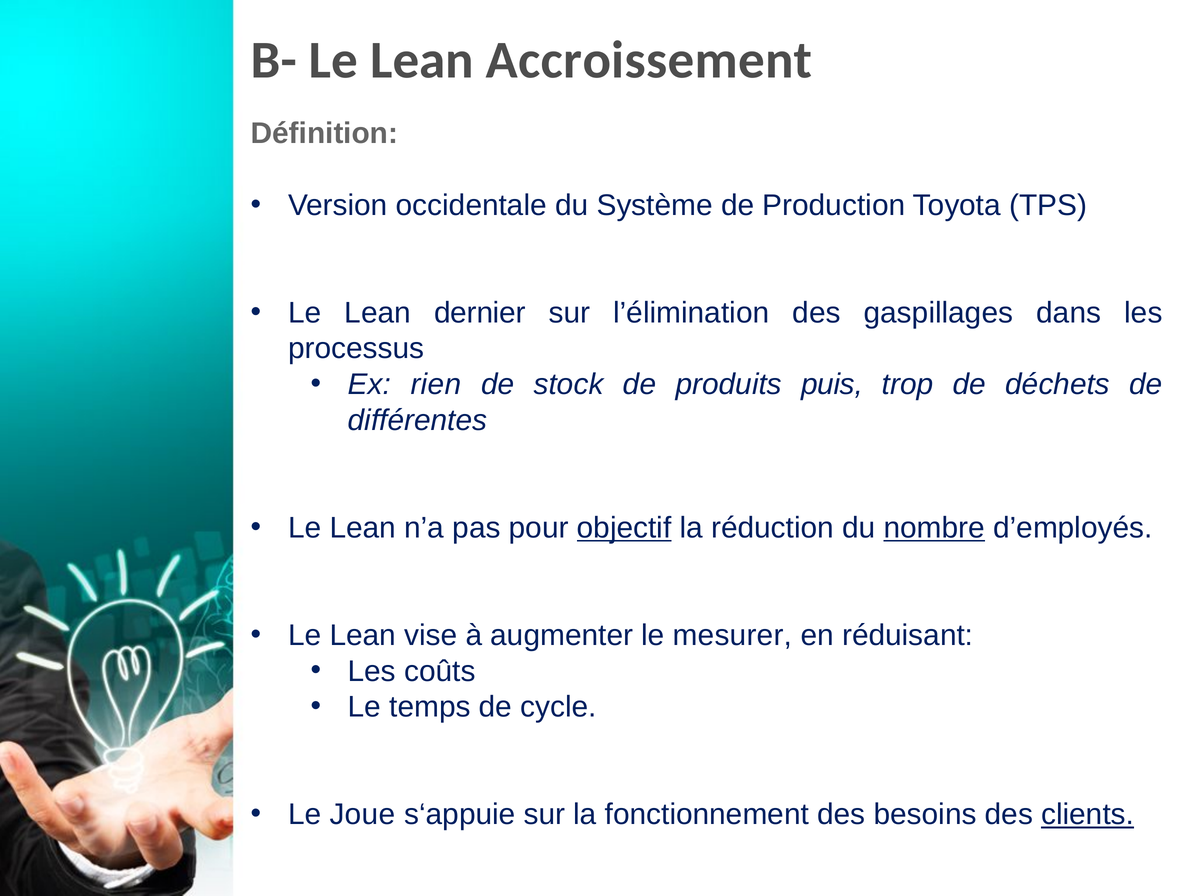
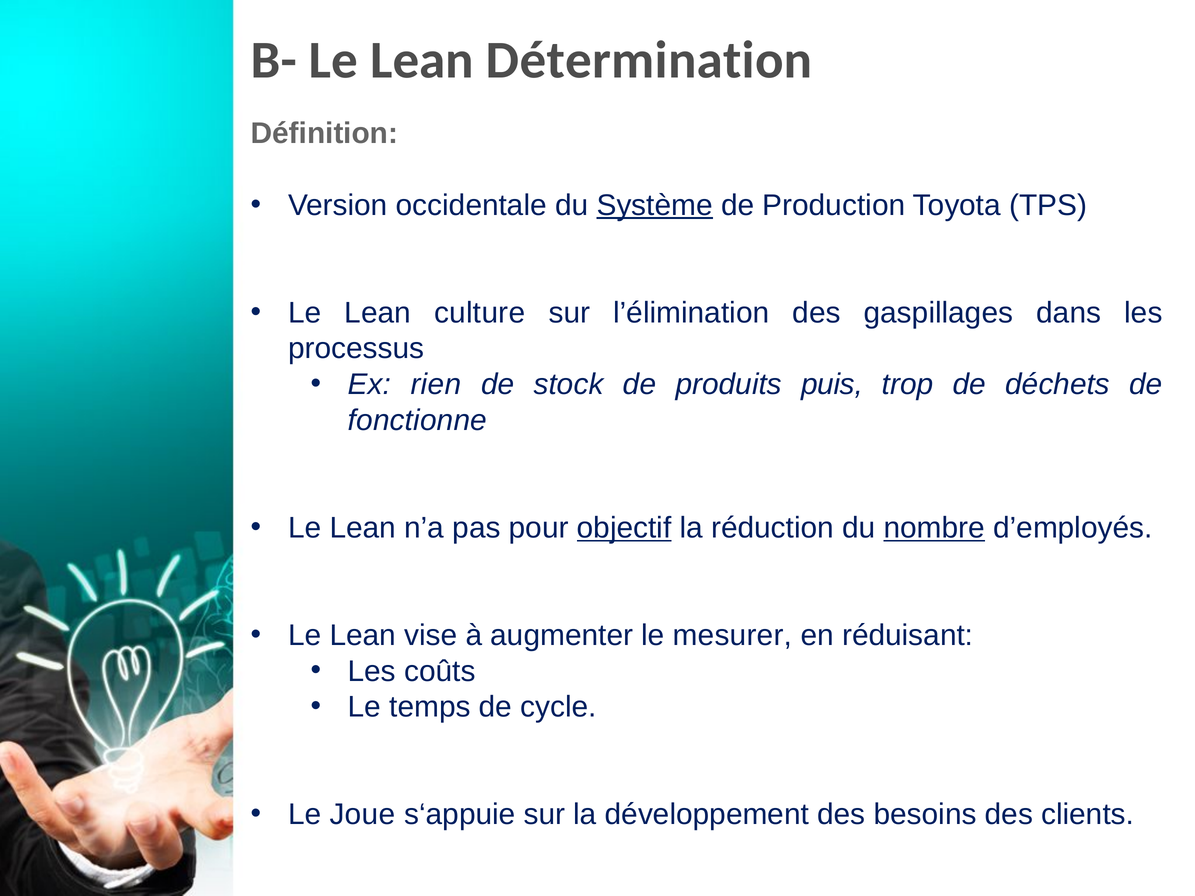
Accroissement: Accroissement -> Détermination (649, 60)
Système underline: none -> present (655, 205)
dernier: dernier -> culture (480, 313)
différentes: différentes -> fonctionne (417, 420)
fonctionnement: fonctionnement -> développement (707, 815)
clients underline: present -> none (1088, 815)
